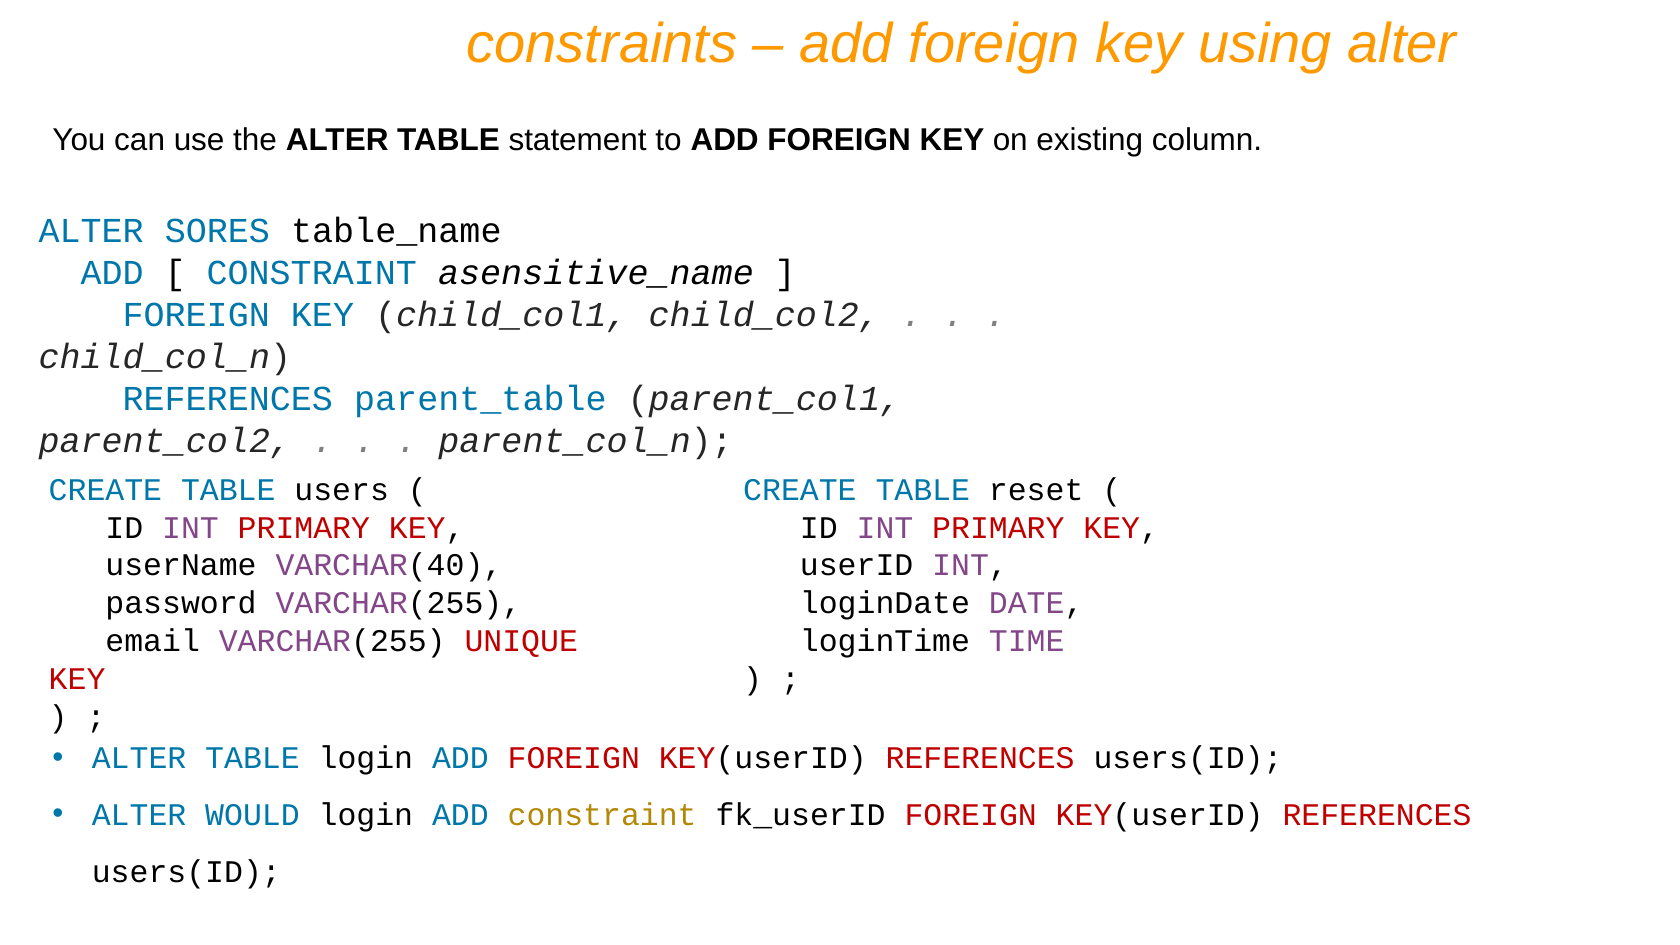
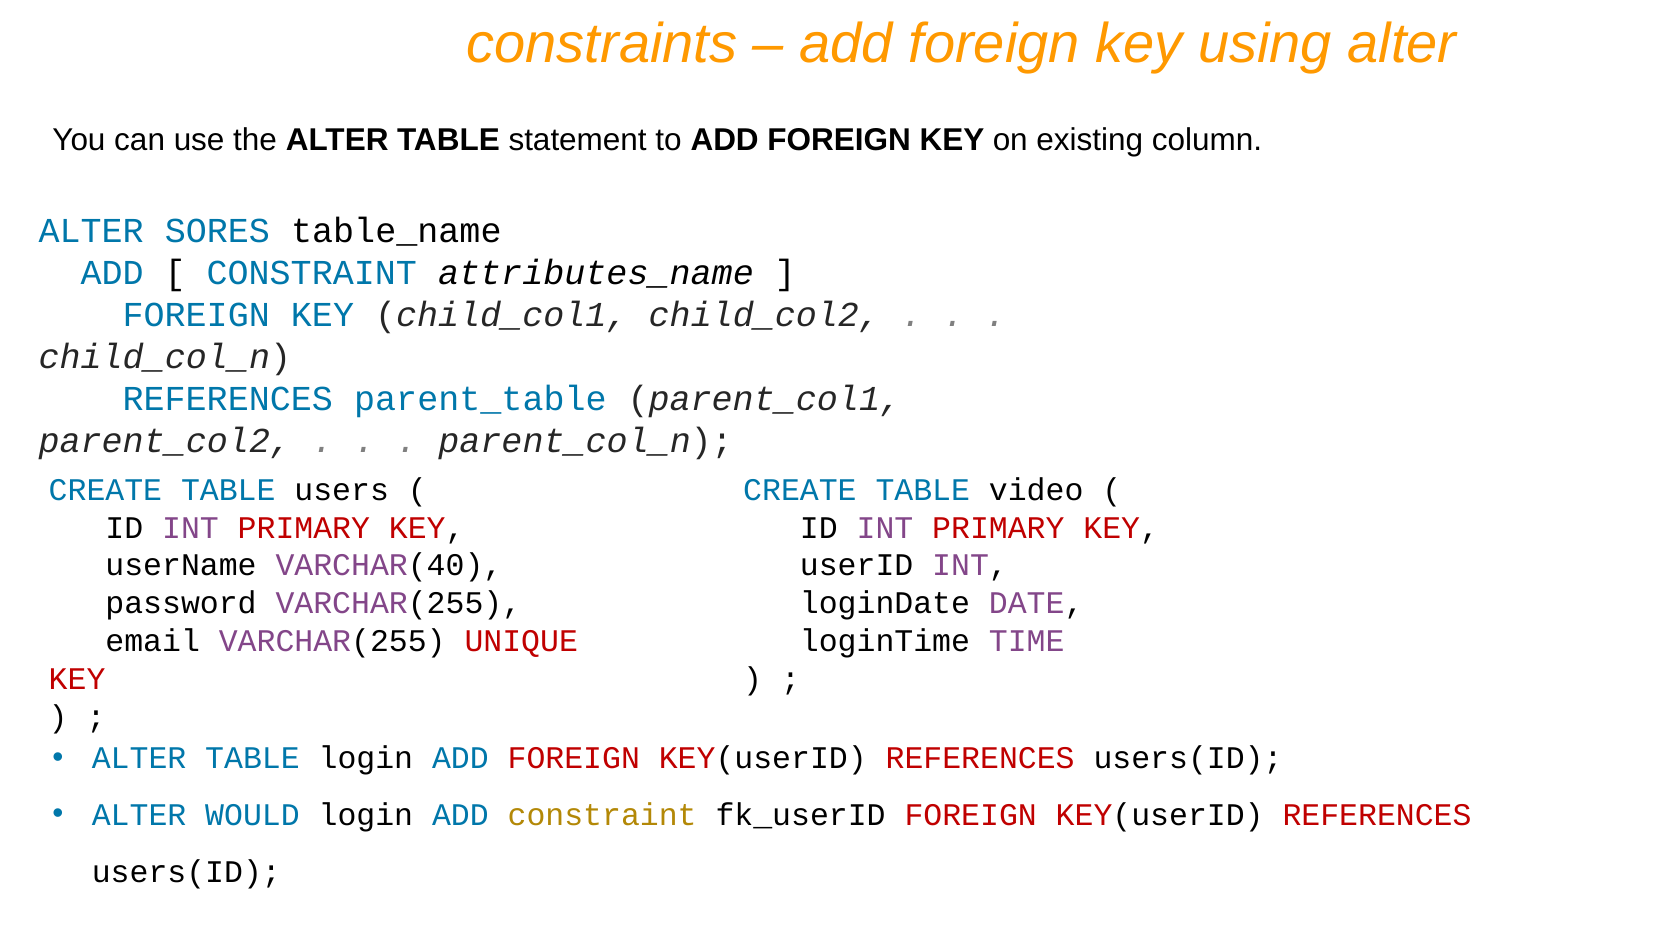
asensitive_name: asensitive_name -> attributes_name (596, 272)
reset: reset -> video (1036, 490)
